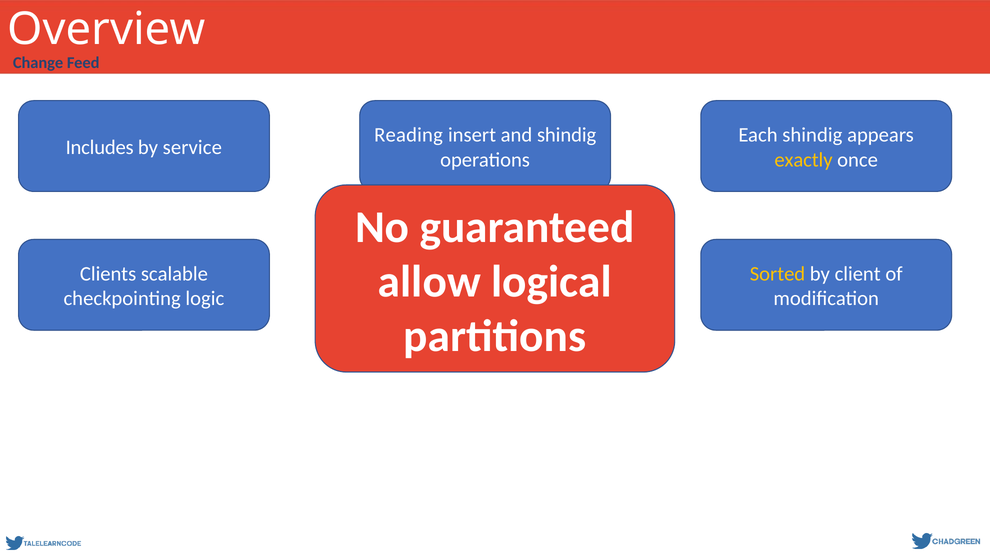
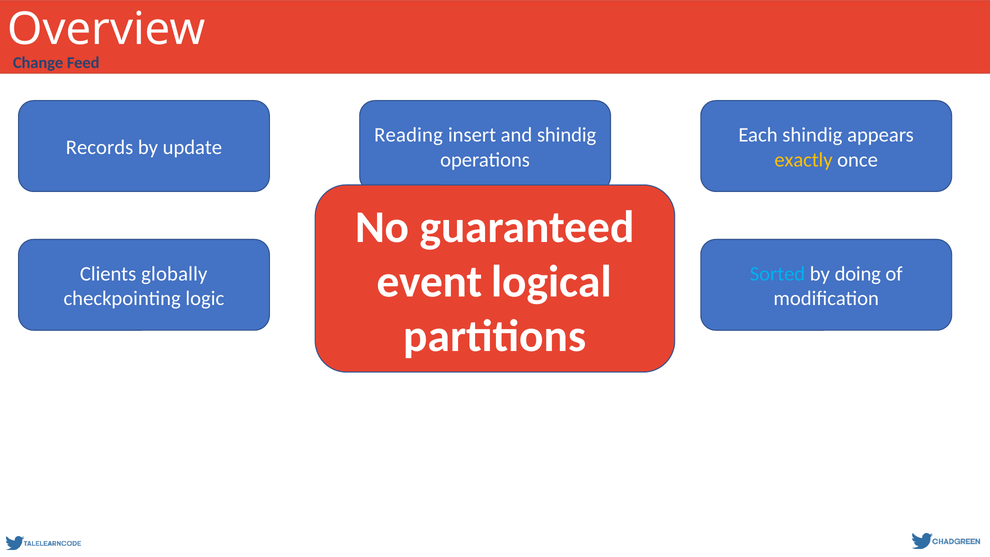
Includes: Includes -> Records (100, 147)
service: service -> update (192, 147)
allow: allow -> event (430, 282)
scalable: scalable -> globally (174, 274)
Sorted colour: yellow -> light blue (777, 274)
client: client -> doing (858, 274)
